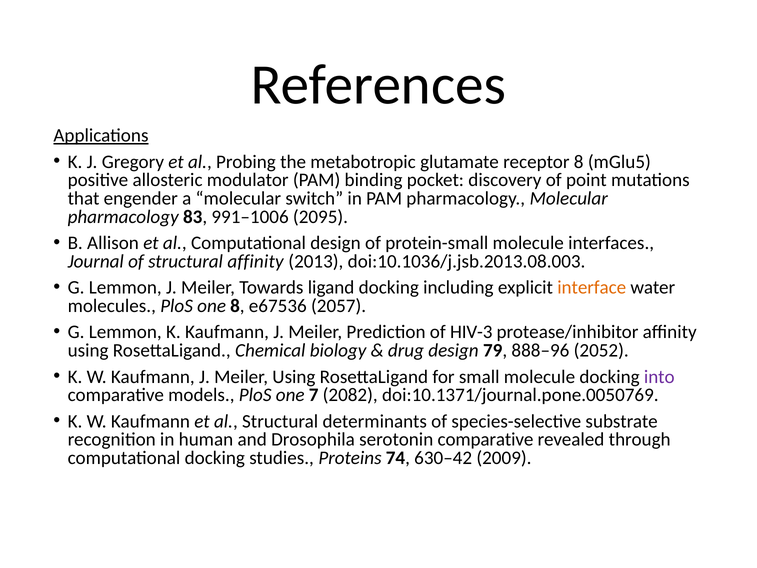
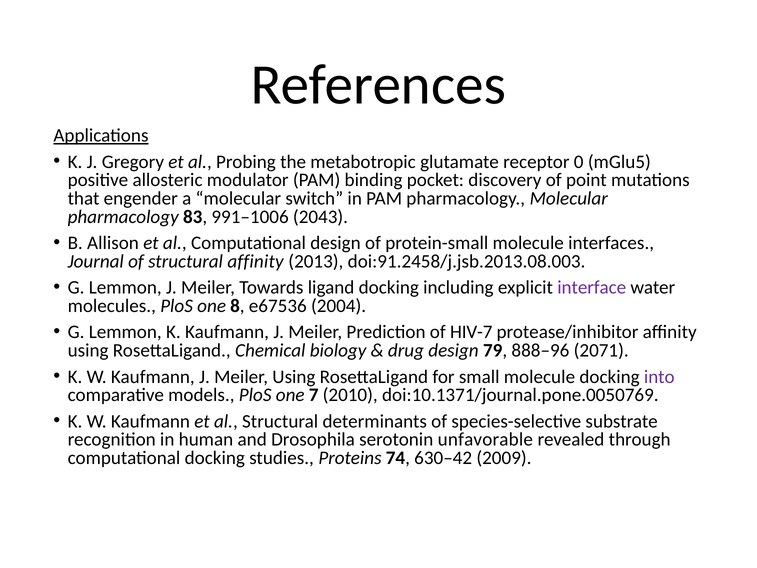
receptor 8: 8 -> 0 (579, 162)
2095: 2095 -> 2043 (321, 217)
doi:10.1036/j.jsb.2013.08.003: doi:10.1036/j.jsb.2013.08.003 -> doi:91.2458/j.jsb.2013.08.003 (467, 261)
interface colour: orange -> purple (592, 287)
2057: 2057 -> 2004 (339, 306)
HIV-3: HIV-3 -> HIV-7 (471, 332)
2052: 2052 -> 2071 (601, 350)
2082: 2082 -> 2010 (350, 395)
serotonin comparative: comparative -> unfavorable (485, 439)
